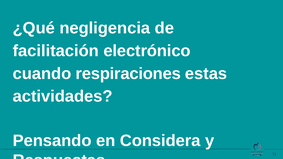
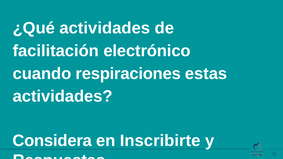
¿Qué negligencia: negligencia -> actividades (105, 28)
Pensando: Pensando -> Considera (52, 141)
Considera: Considera -> Inscribirte (160, 141)
